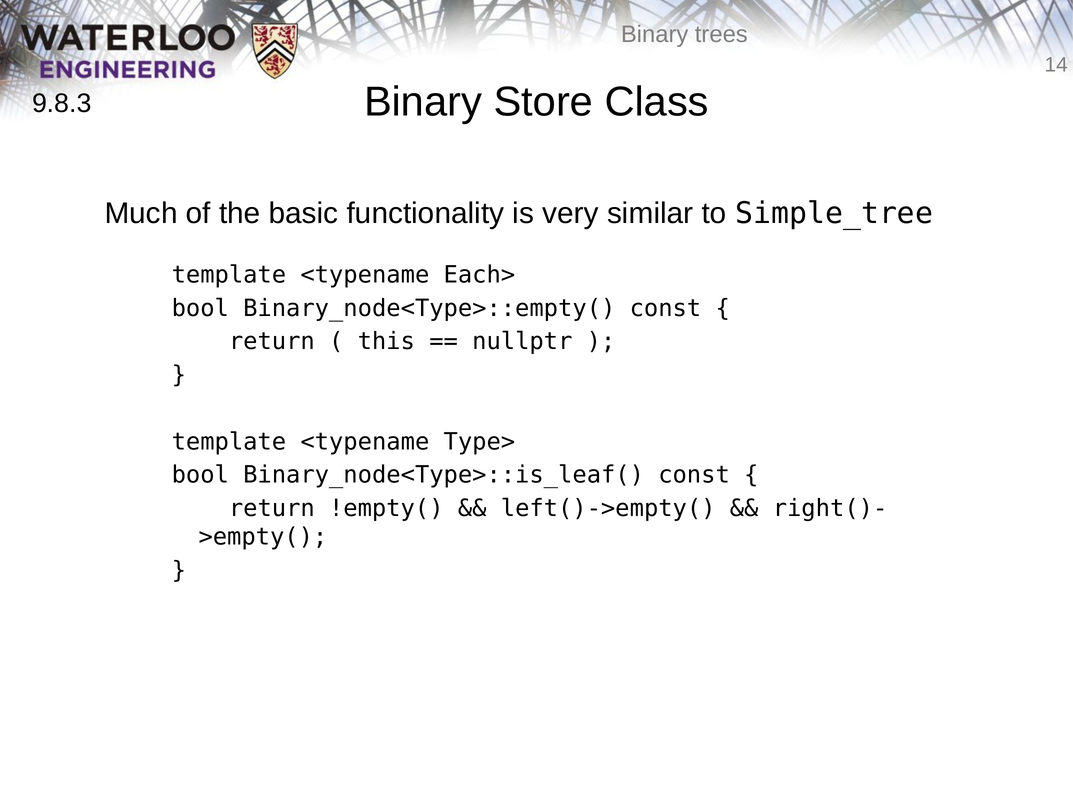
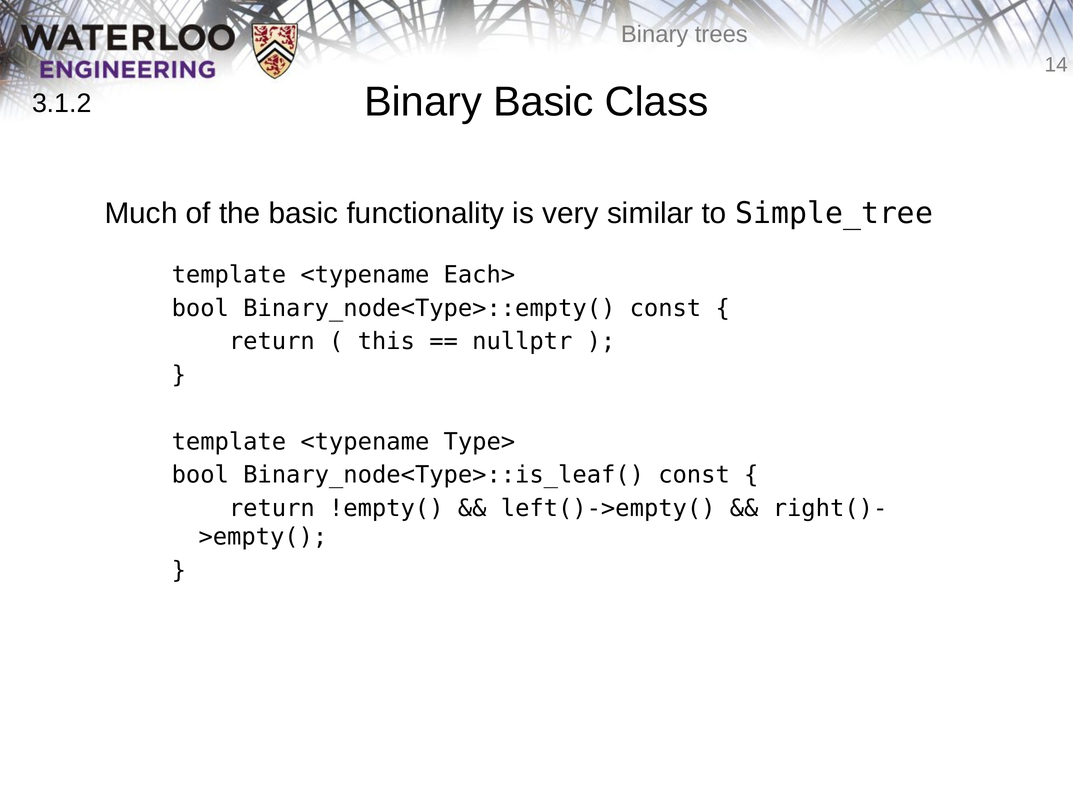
Binary Store: Store -> Basic (544, 102)
9.8.3: 9.8.3 -> 3.1.2 (62, 103)
